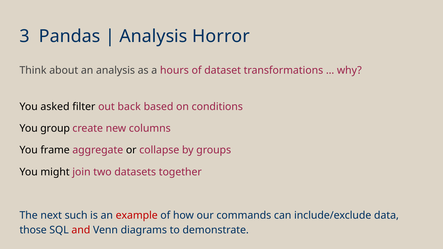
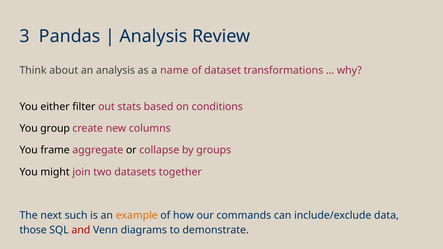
Horror: Horror -> Review (221, 36)
hours: hours -> name (174, 70)
asked: asked -> either (55, 107)
back: back -> stats (129, 107)
example colour: red -> orange (137, 216)
